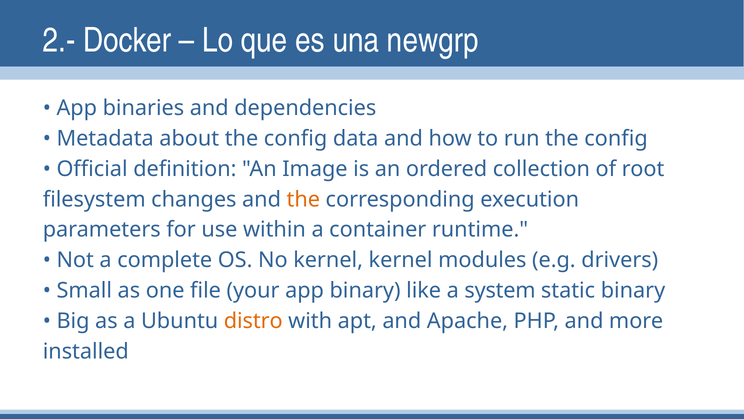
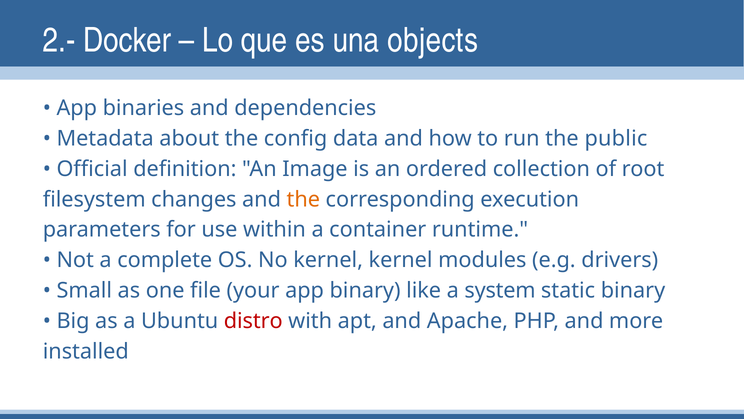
newgrp: newgrp -> objects (433, 40)
run the config: config -> public (616, 138)
distro colour: orange -> red (253, 321)
